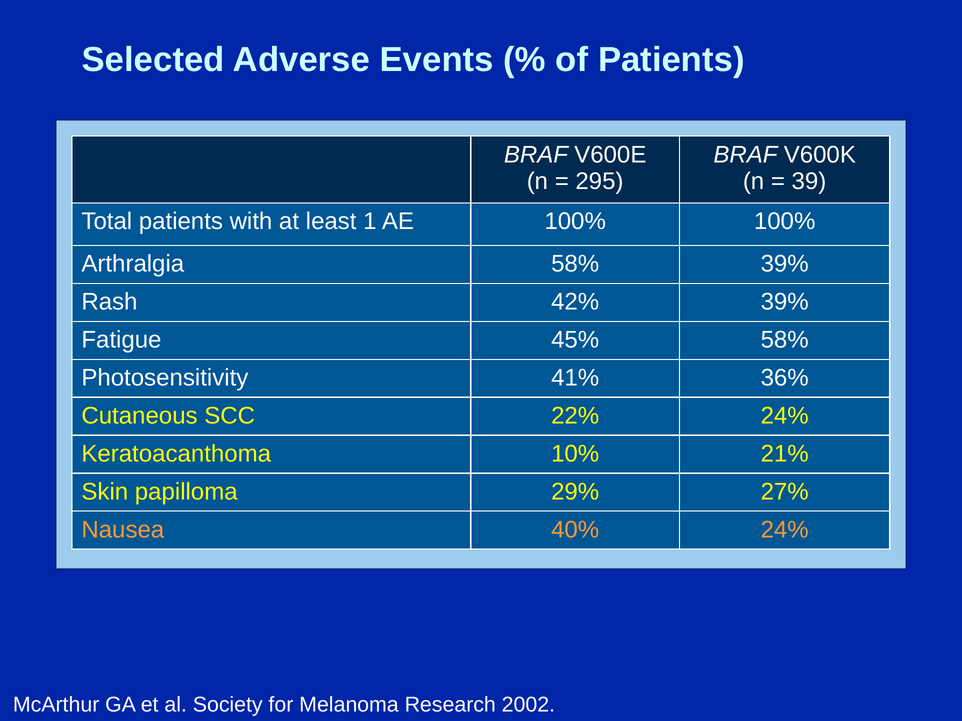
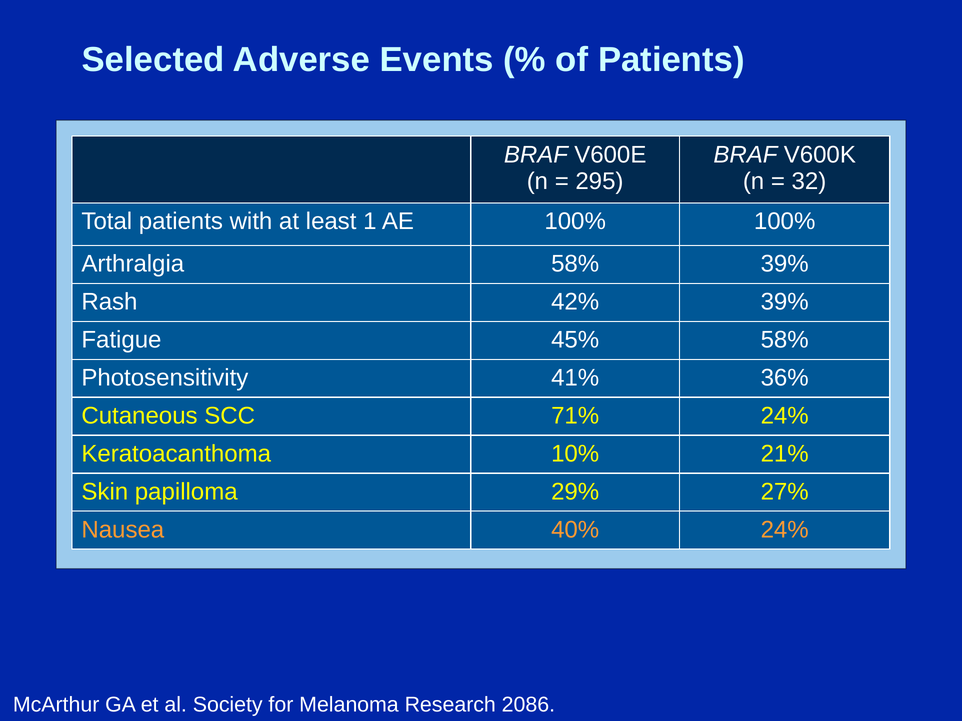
39: 39 -> 32 (809, 182)
22%: 22% -> 71% (575, 416)
2002: 2002 -> 2086 (528, 705)
